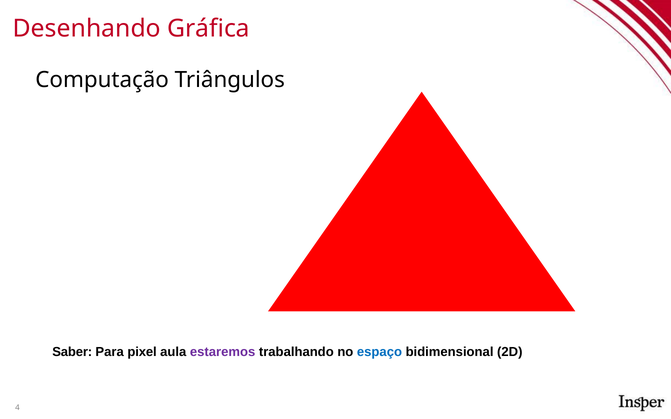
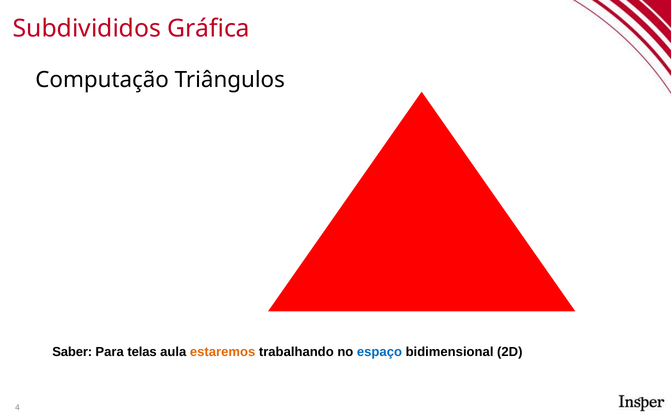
Desenhando: Desenhando -> Subdivididos (87, 28)
pixel: pixel -> telas (142, 352)
estaremos colour: purple -> orange (223, 352)
